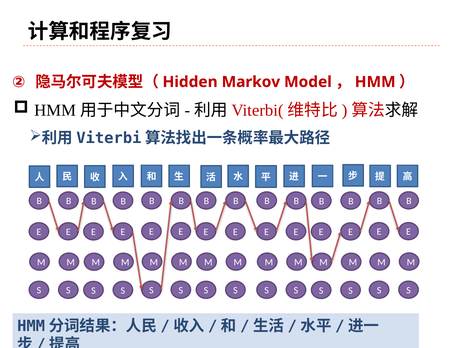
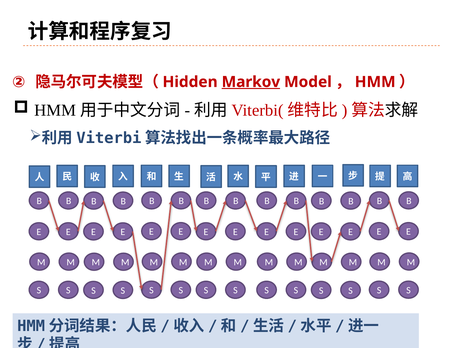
Markov underline: none -> present (251, 82)
